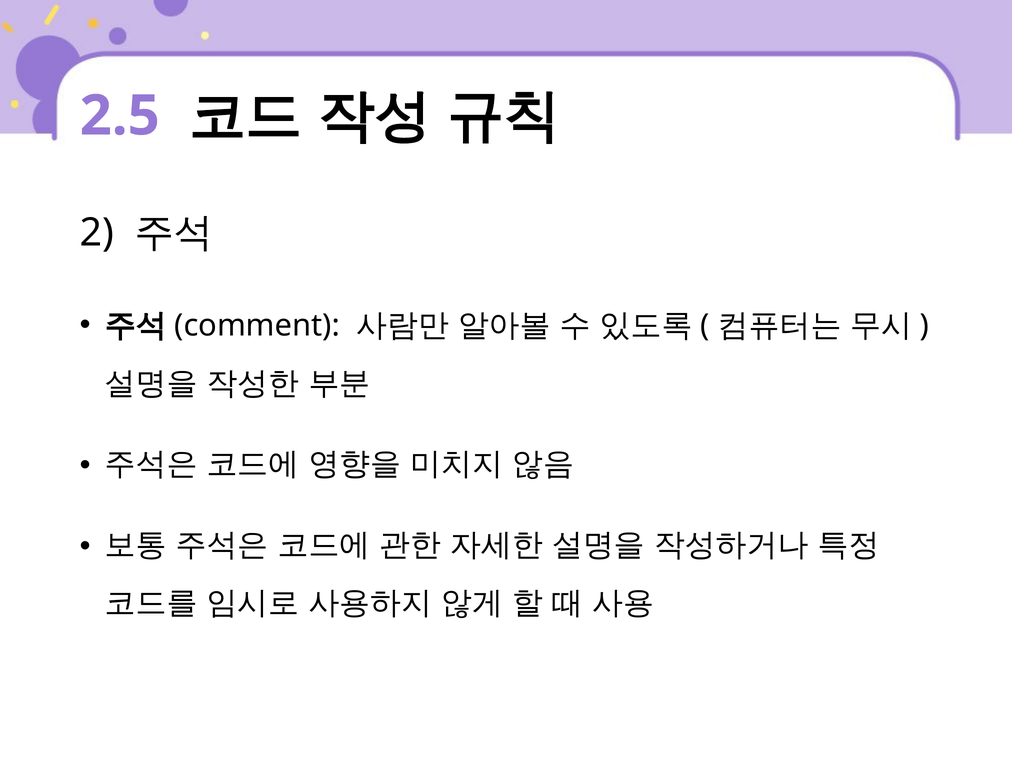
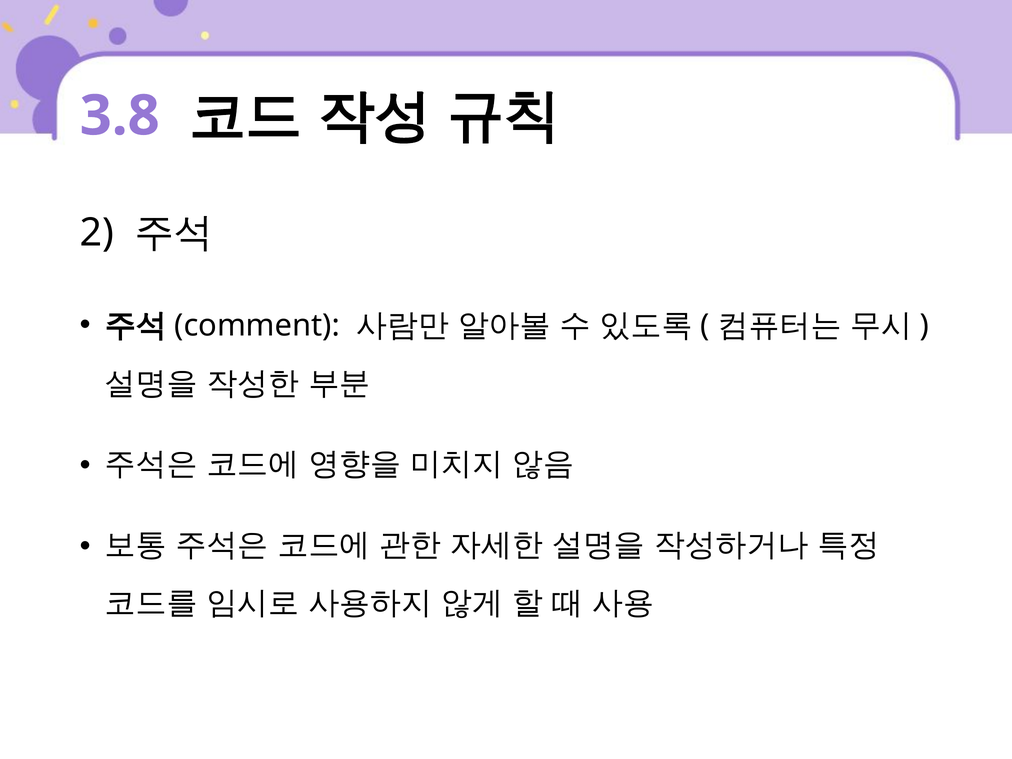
2.5: 2.5 -> 3.8 (120, 116)
